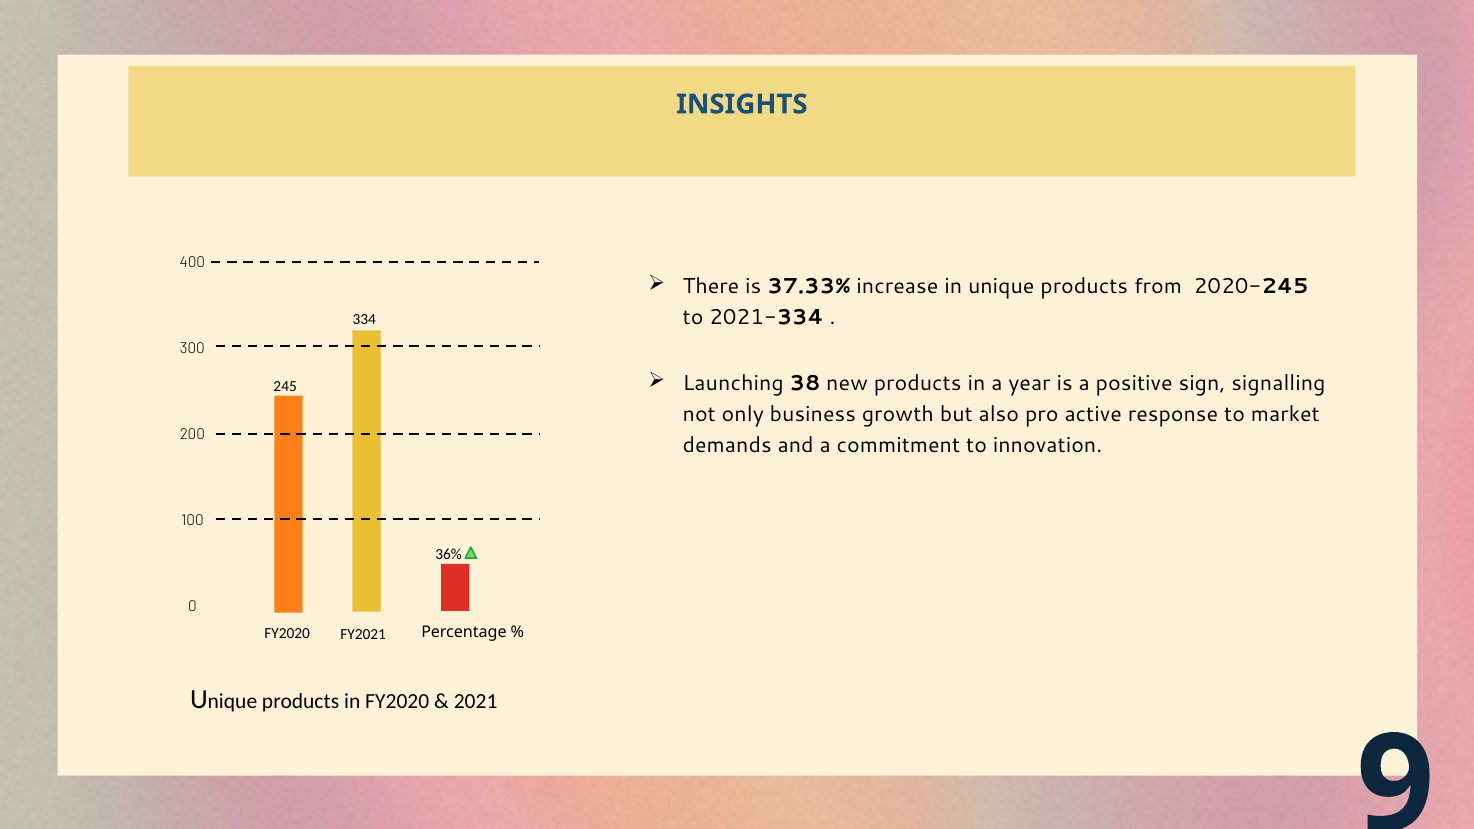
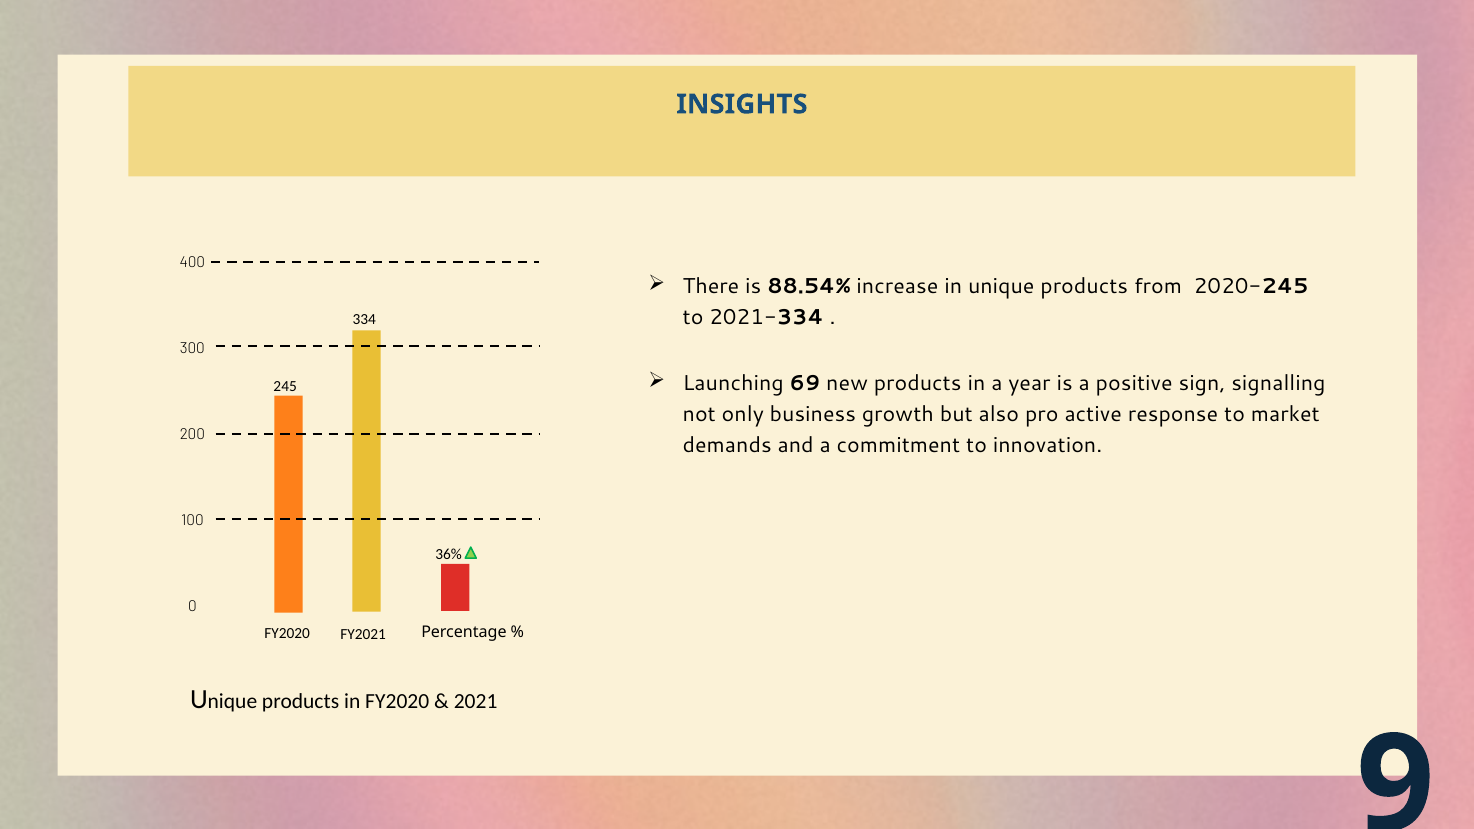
37.33%: 37.33% -> 88.54% (809, 287)
38: 38 -> 69 (805, 384)
